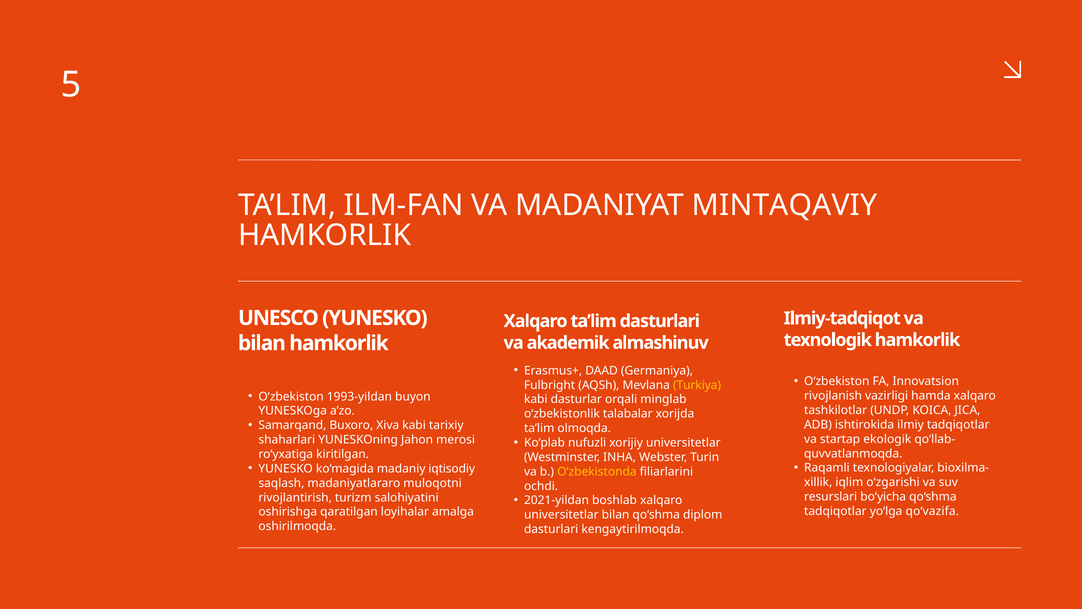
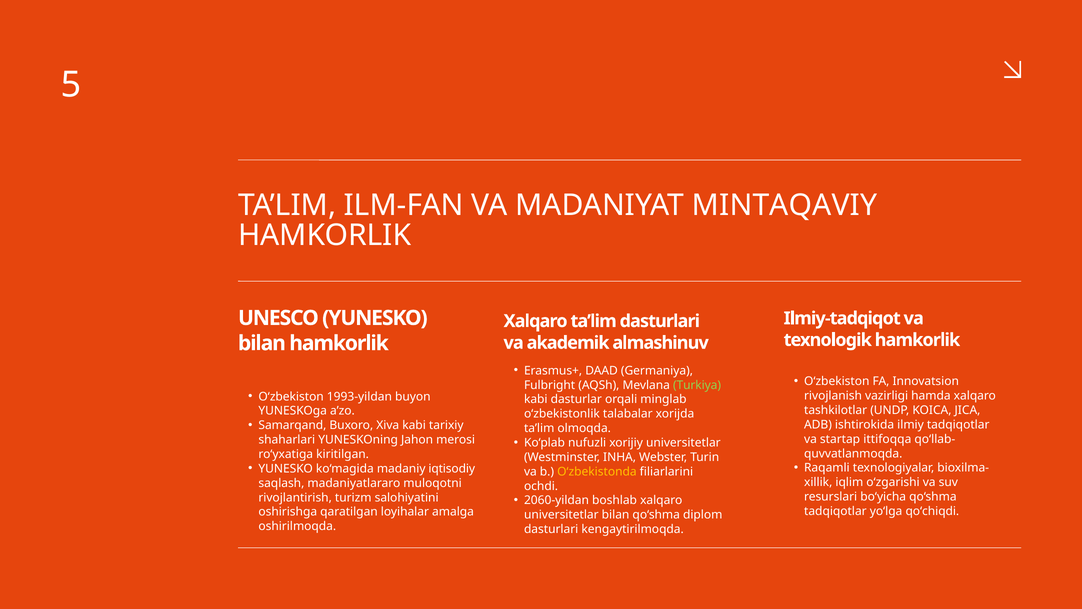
Turkiya colour: yellow -> light green (697, 385)
ekologik: ekologik -> ittifoqqa (887, 439)
2021-yildan: 2021-yildan -> 2060-yildan (556, 500)
qo‘vazifa: qo‘vazifa -> qo‘chiqdi (932, 511)
